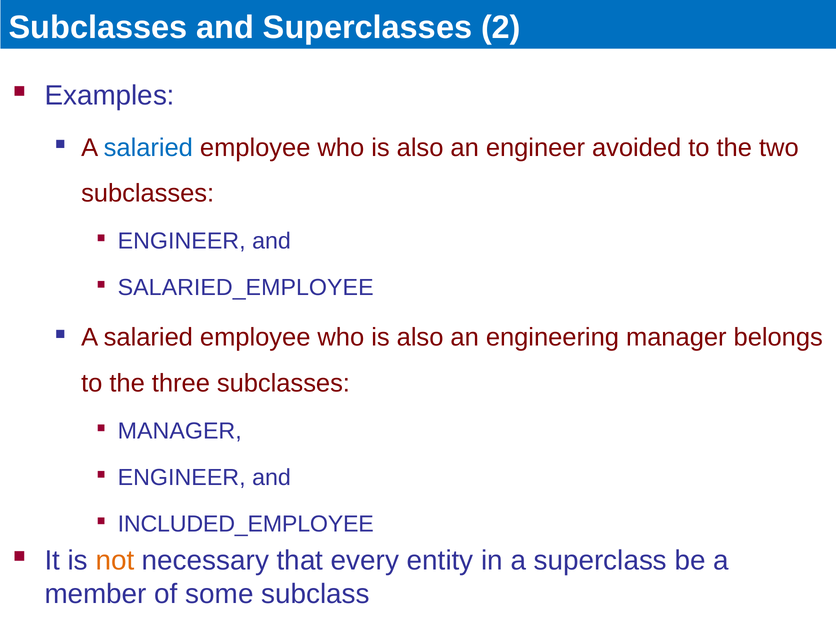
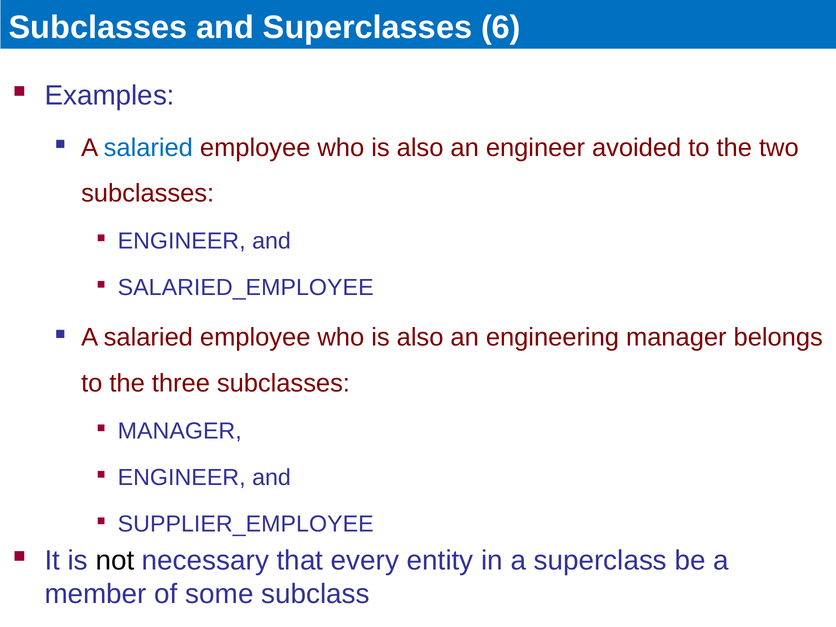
2: 2 -> 6 (501, 27)
INCLUDED_EMPLOYEE: INCLUDED_EMPLOYEE -> SUPPLIER_EMPLOYEE (246, 524)
not colour: orange -> black (115, 560)
